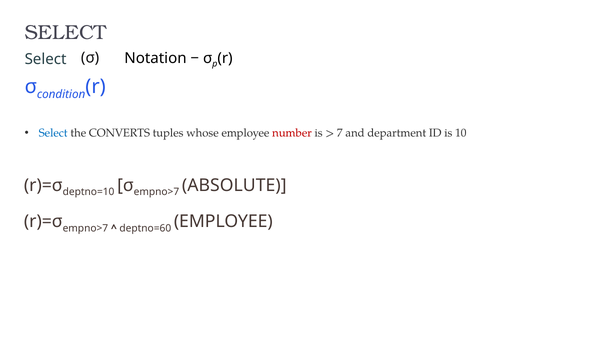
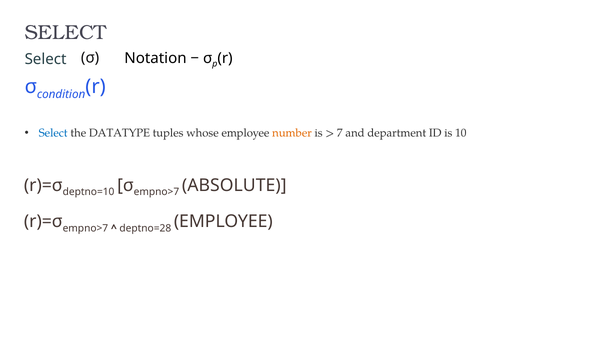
CONVERTS: CONVERTS -> DATATYPE (119, 133)
number colour: red -> orange (292, 133)
deptno=60: deptno=60 -> deptno=28 (145, 228)
